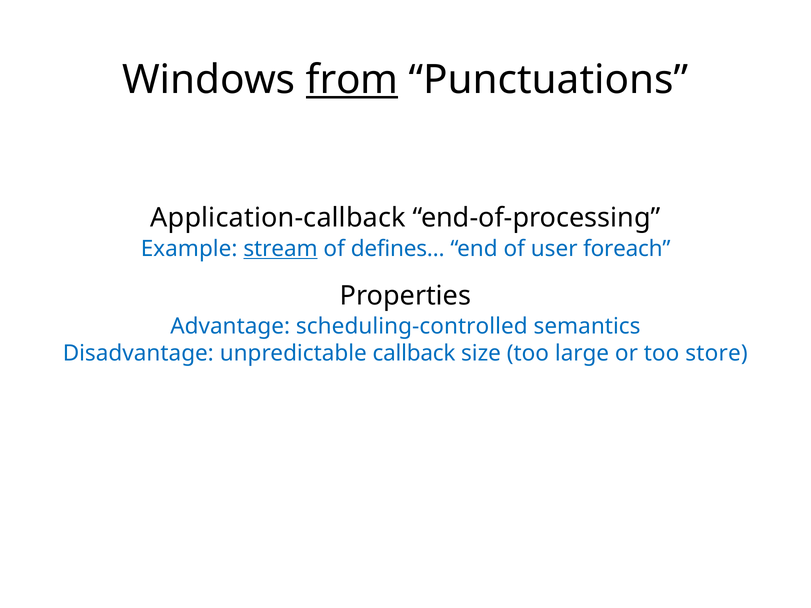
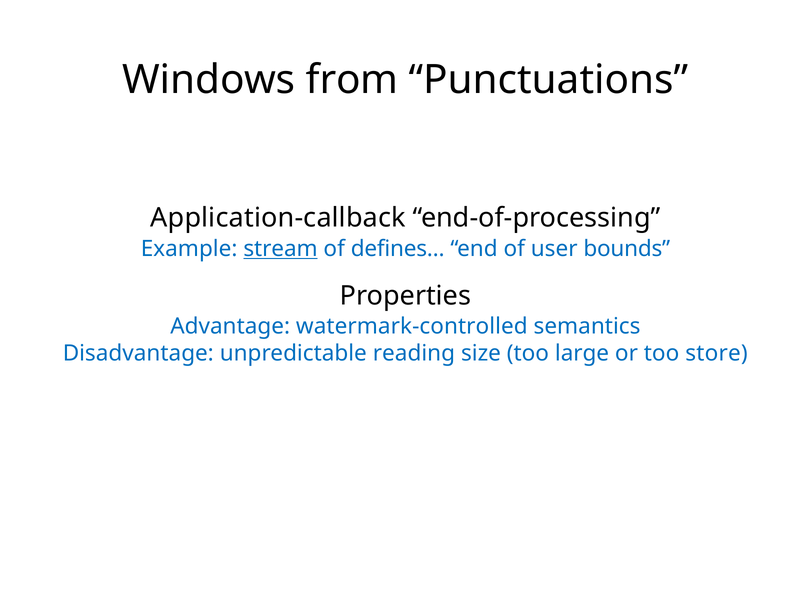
from underline: present -> none (352, 80)
foreach: foreach -> bounds (627, 249)
scheduling-controlled: scheduling-controlled -> watermark-controlled (412, 327)
callback: callback -> reading (414, 354)
